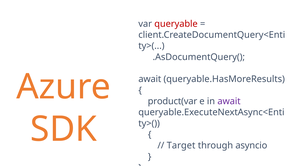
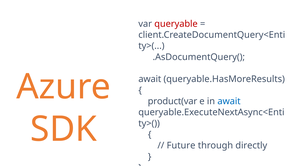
await colour: purple -> blue (229, 101)
Target: Target -> Future (181, 145)
asyncio: asyncio -> directly (251, 145)
